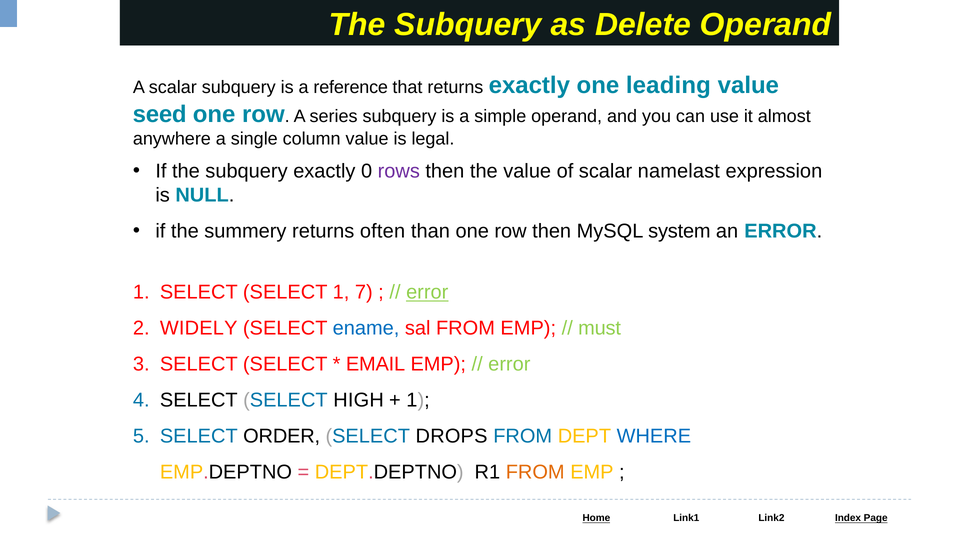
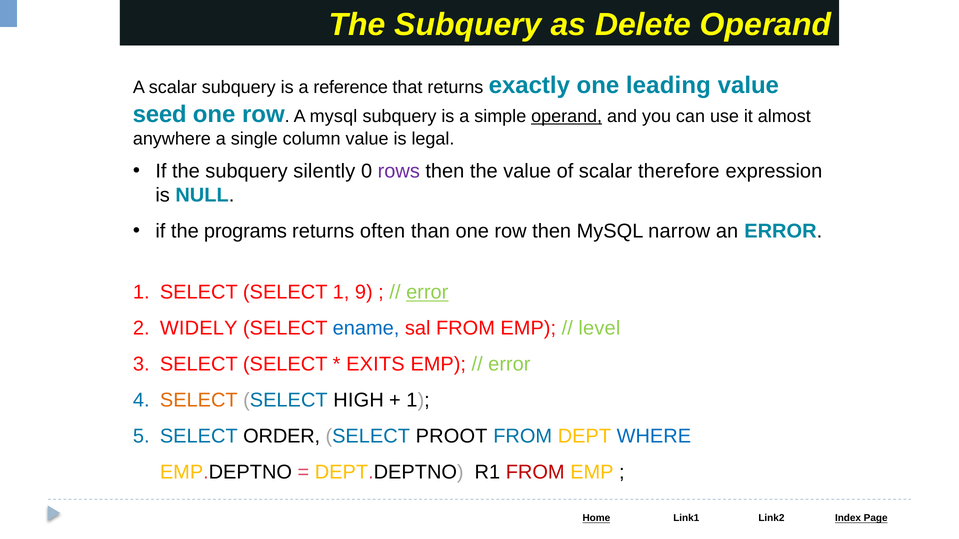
A series: series -> mysql (333, 116)
operand underline: none -> present (567, 116)
subquery exactly: exactly -> silently (324, 172)
namelast: namelast -> therefore (679, 172)
summery: summery -> programs (245, 231)
system: system -> narrow (679, 231)
7: 7 -> 9 (364, 293)
must: must -> level (599, 329)
EMAIL: EMAIL -> EXITS (375, 365)
SELECT colour: black -> orange (199, 400)
DROPS: DROPS -> PROOT (452, 436)
FROM colour: orange -> red (535, 472)
